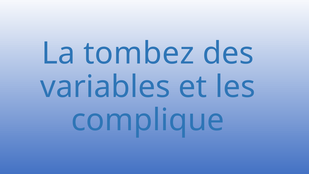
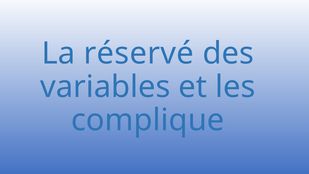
tombez: tombez -> réservé (139, 53)
